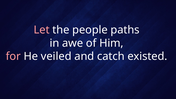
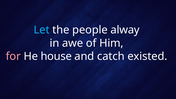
Let colour: pink -> light blue (42, 30)
paths: paths -> alway (125, 30)
veiled: veiled -> house (56, 56)
